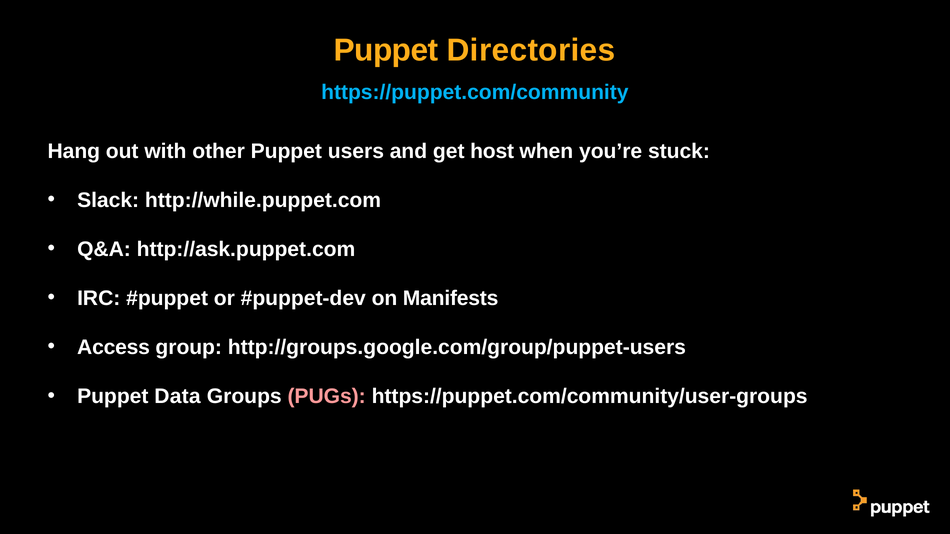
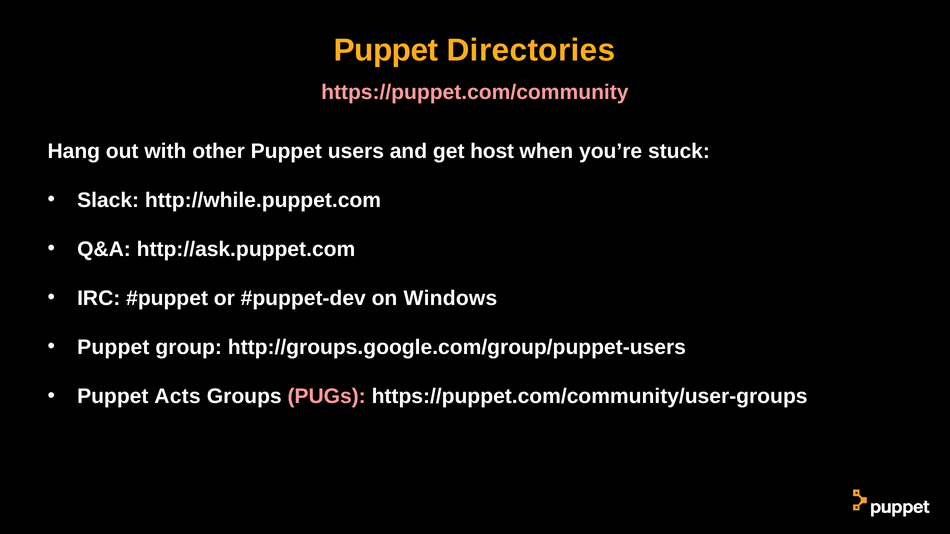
https://puppet.com/community colour: light blue -> pink (475, 92)
Manifests: Manifests -> Windows (450, 298)
Access: Access -> Puppet (113, 348)
Data: Data -> Acts (178, 397)
